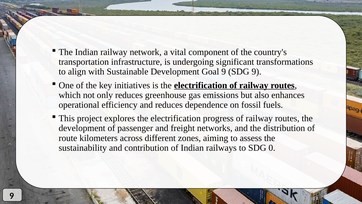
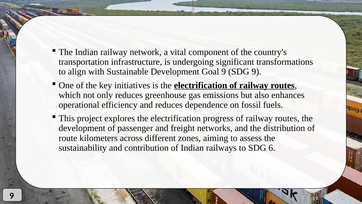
0: 0 -> 6 (272, 148)
